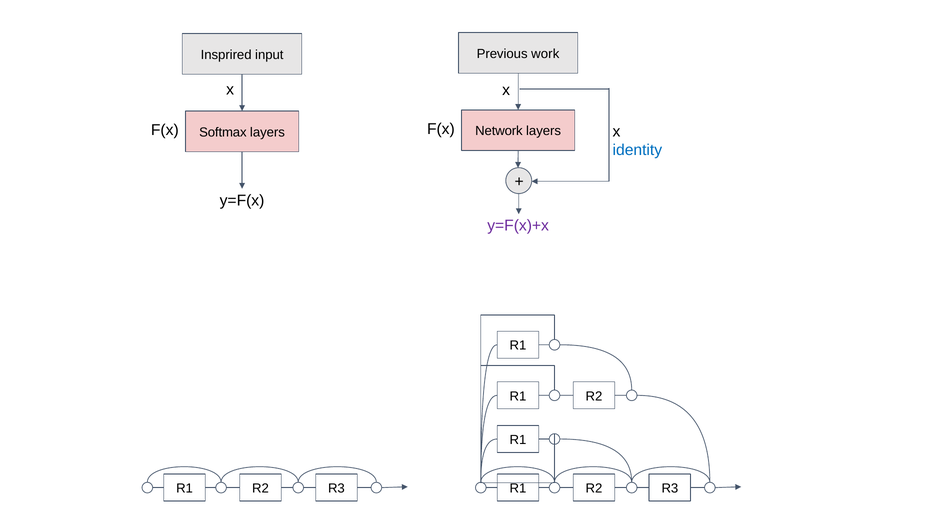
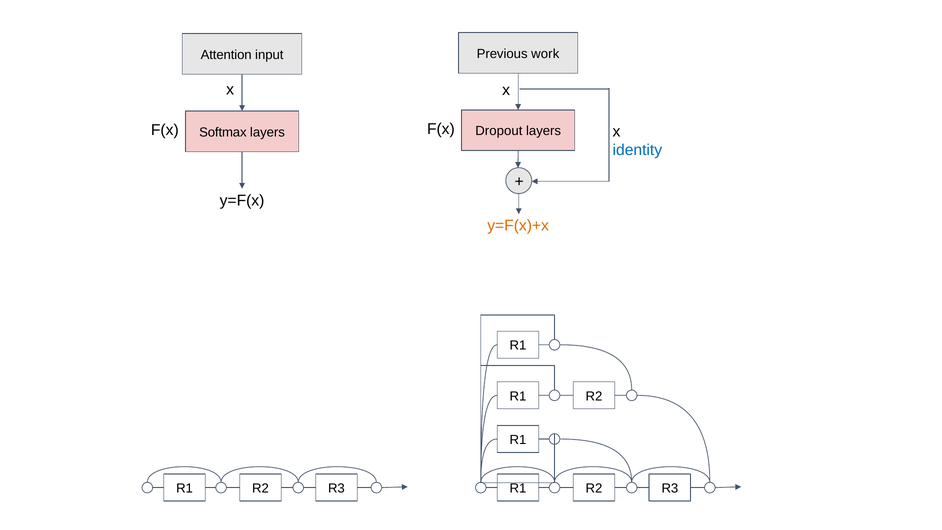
Insprired: Insprired -> Attention (226, 55)
Network: Network -> Dropout (499, 131)
y=F(x)+x colour: purple -> orange (518, 225)
